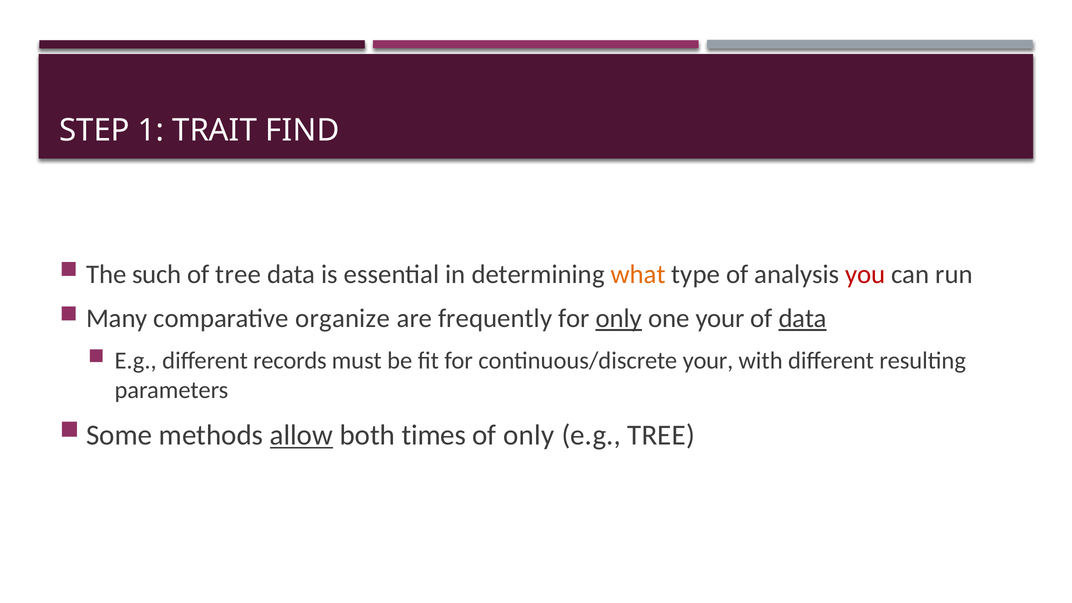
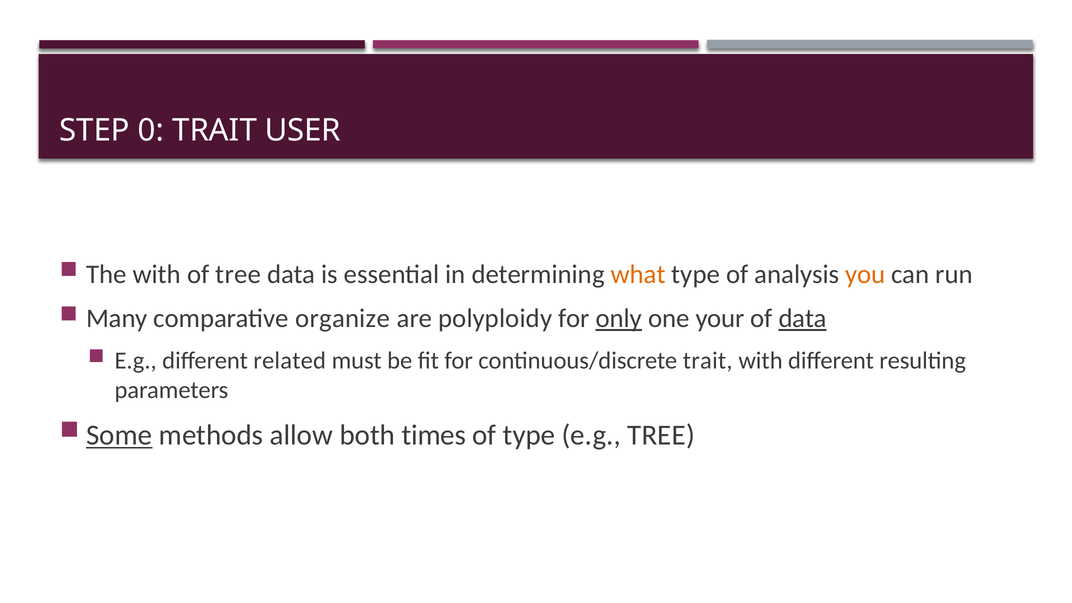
1: 1 -> 0 (151, 130)
FIND: FIND -> USER (303, 130)
The such: such -> with (157, 274)
you colour: red -> orange (865, 274)
frequently: frequently -> polyploidy (495, 318)
records: records -> related (290, 361)
continuous/discrete your: your -> trait (708, 361)
Some underline: none -> present (119, 435)
allow underline: present -> none (301, 435)
of only: only -> type (529, 435)
